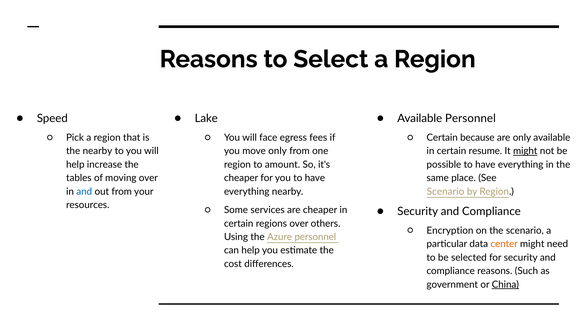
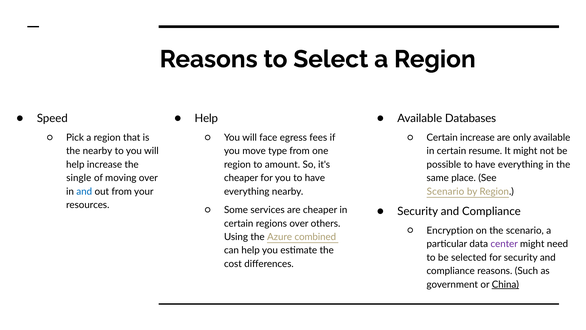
Lake: Lake -> Help (206, 118)
Available Personnel: Personnel -> Databases (471, 118)
Certain because: because -> increase (477, 137)
move only: only -> type (278, 151)
might underline: present -> none (525, 151)
tables: tables -> single (79, 178)
Azure personnel: personnel -> combined (315, 237)
center colour: orange -> purple (504, 244)
